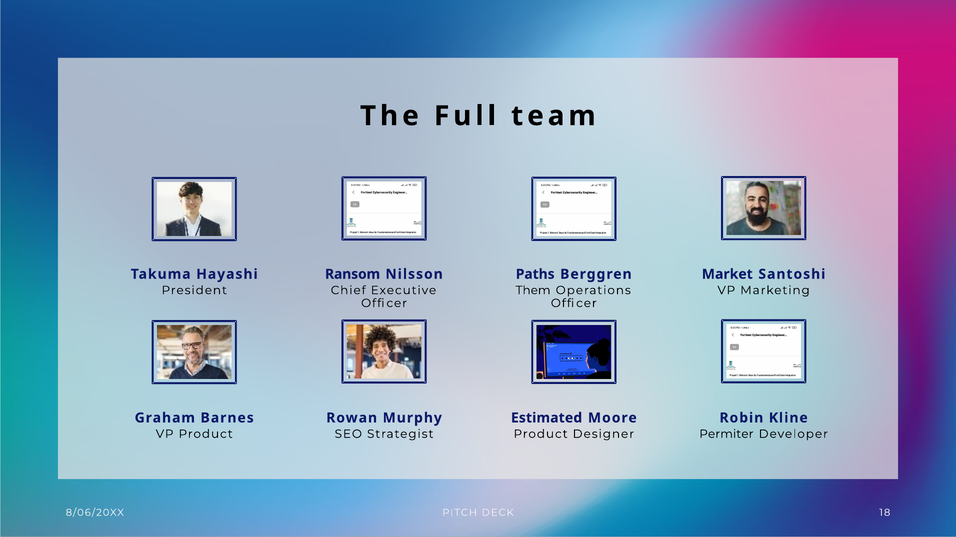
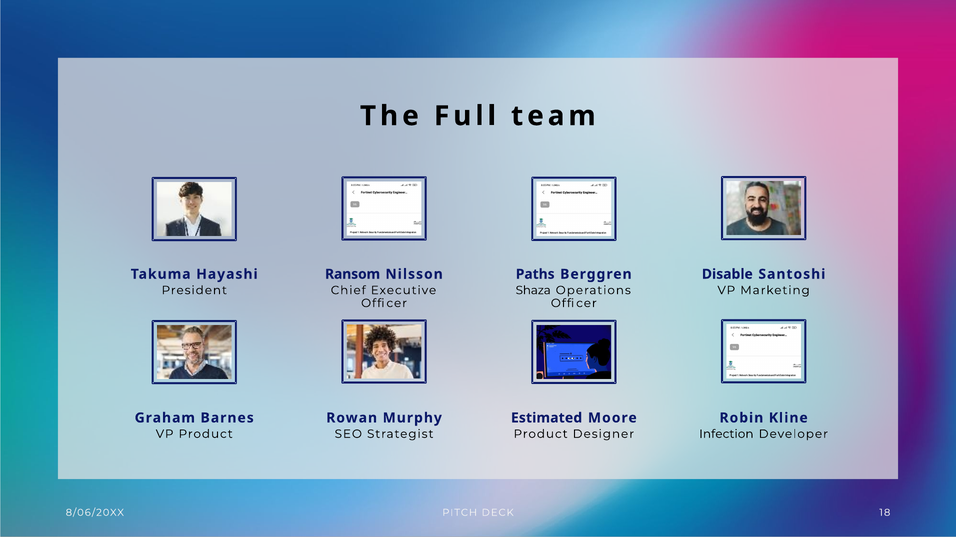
Market: Market -> Disable (727, 275)
Them: Them -> Shaza (533, 291)
Permiter: Permiter -> Infection (726, 435)
